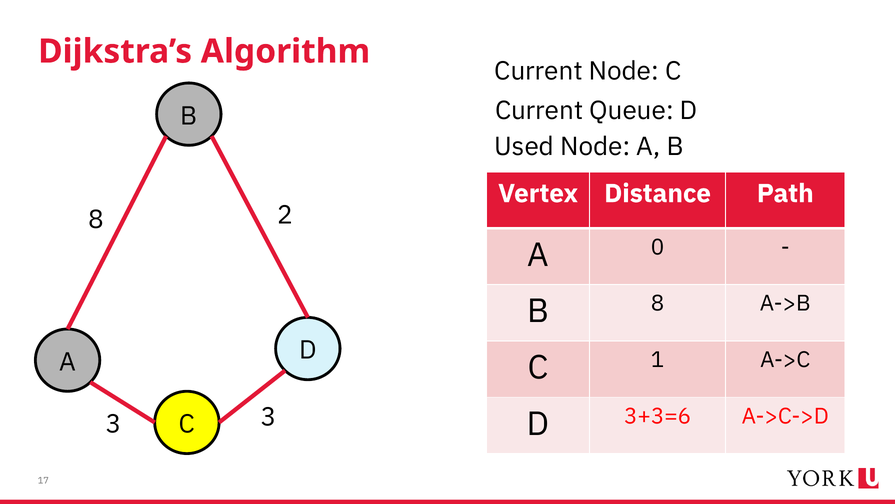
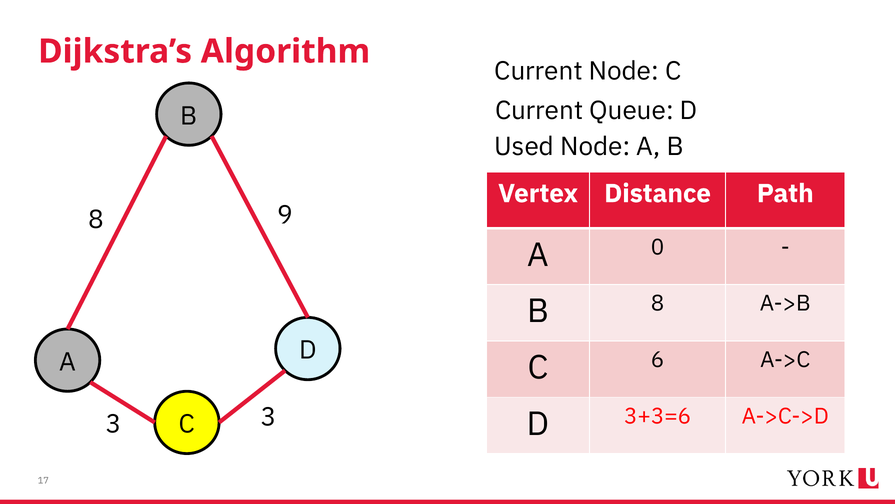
2: 2 -> 9 (285, 215)
1: 1 -> 6 (658, 359)
